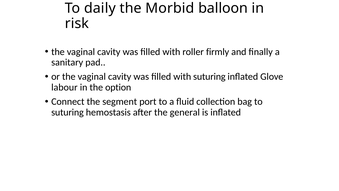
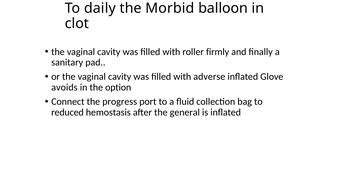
risk: risk -> clot (77, 23)
with suturing: suturing -> adverse (209, 77)
labour: labour -> avoids (64, 87)
segment: segment -> progress (120, 101)
suturing: suturing -> reduced (68, 112)
